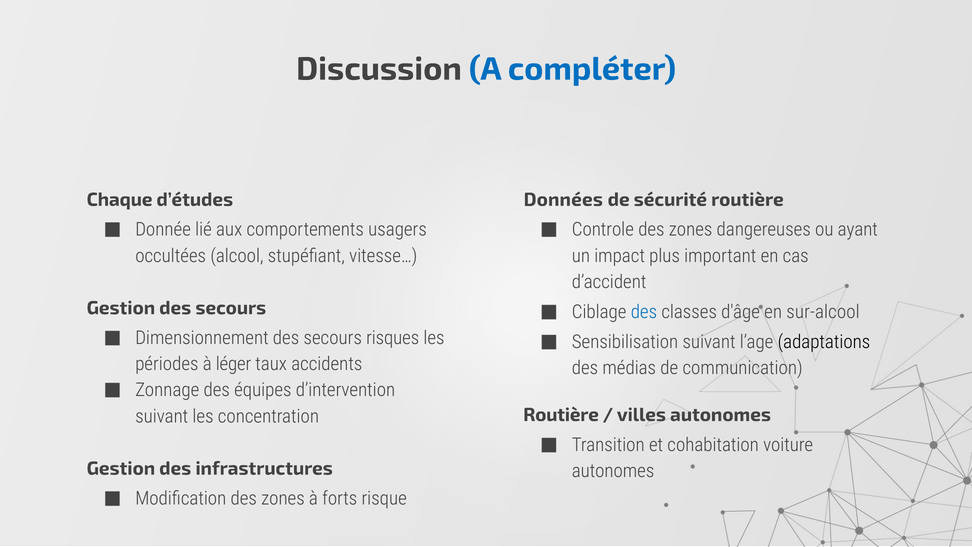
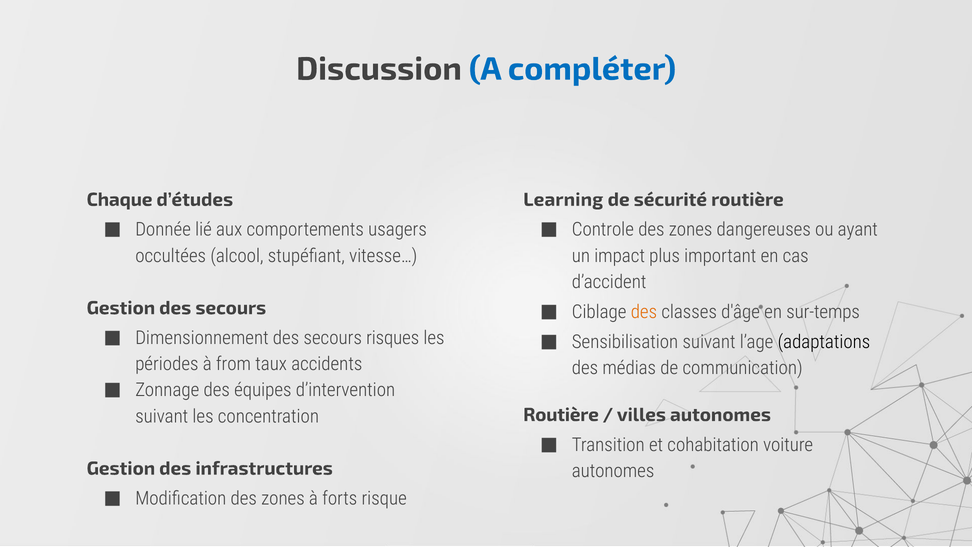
Données: Données -> Learning (563, 200)
des colour: blue -> orange (644, 312)
sur-alcool: sur-alcool -> sur-temps (823, 312)
léger: léger -> from (233, 364)
